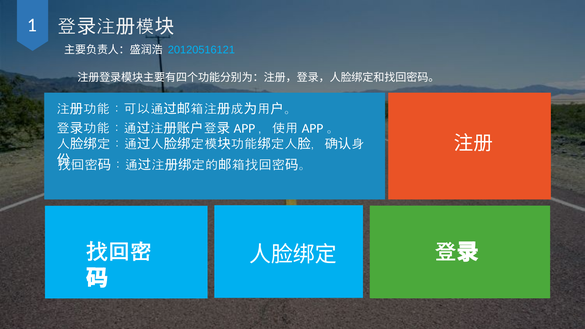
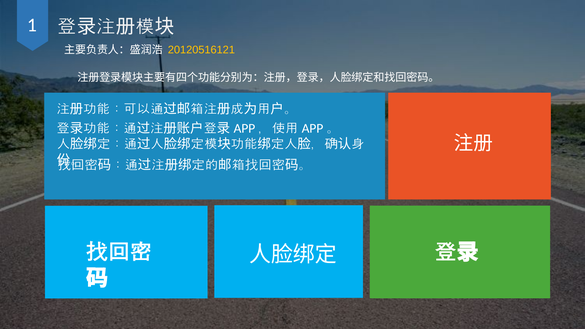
20120516121 colour: light blue -> yellow (201, 50)
